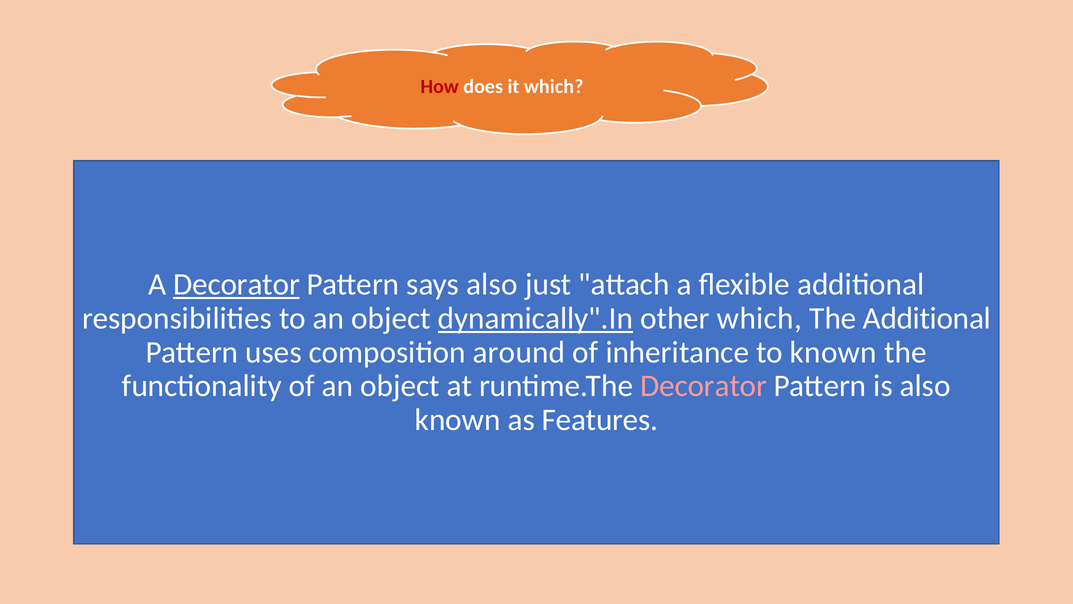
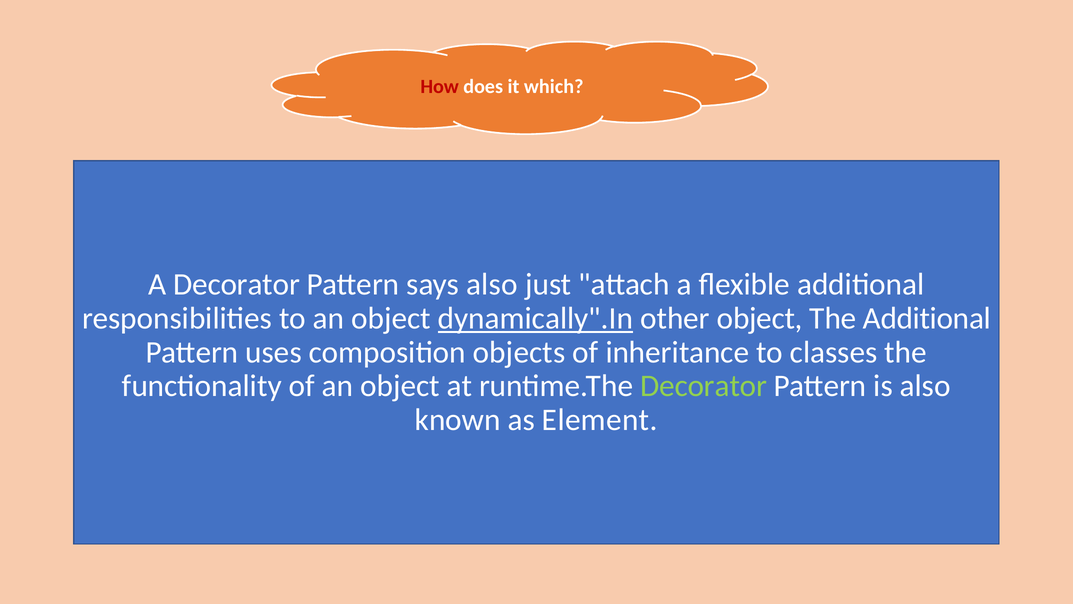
Decorator underline: present -> none (237, 284)
other which: which -> object (760, 318)
around: around -> objects (519, 352)
to known: known -> classes (834, 352)
Decorator colour: pink -> light green (704, 386)
Features: Features -> Element (600, 420)
